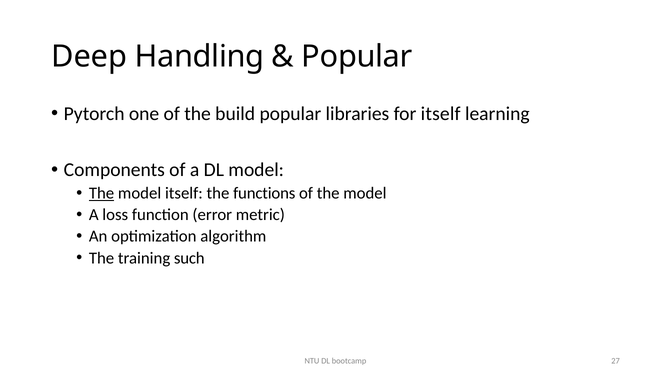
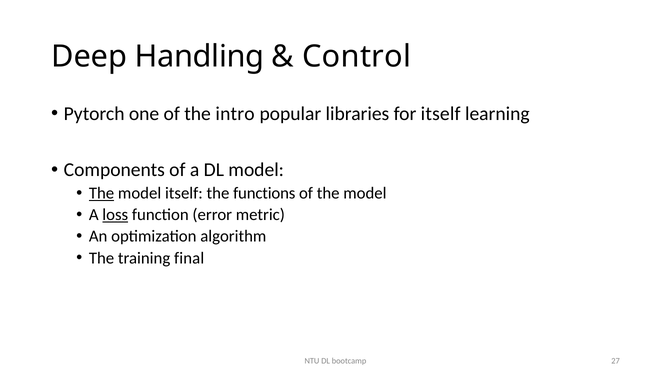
Popular: Popular -> Control (357, 56)
build: build -> intro (235, 113)
loss underline: none -> present (115, 214)
such: such -> final (189, 258)
